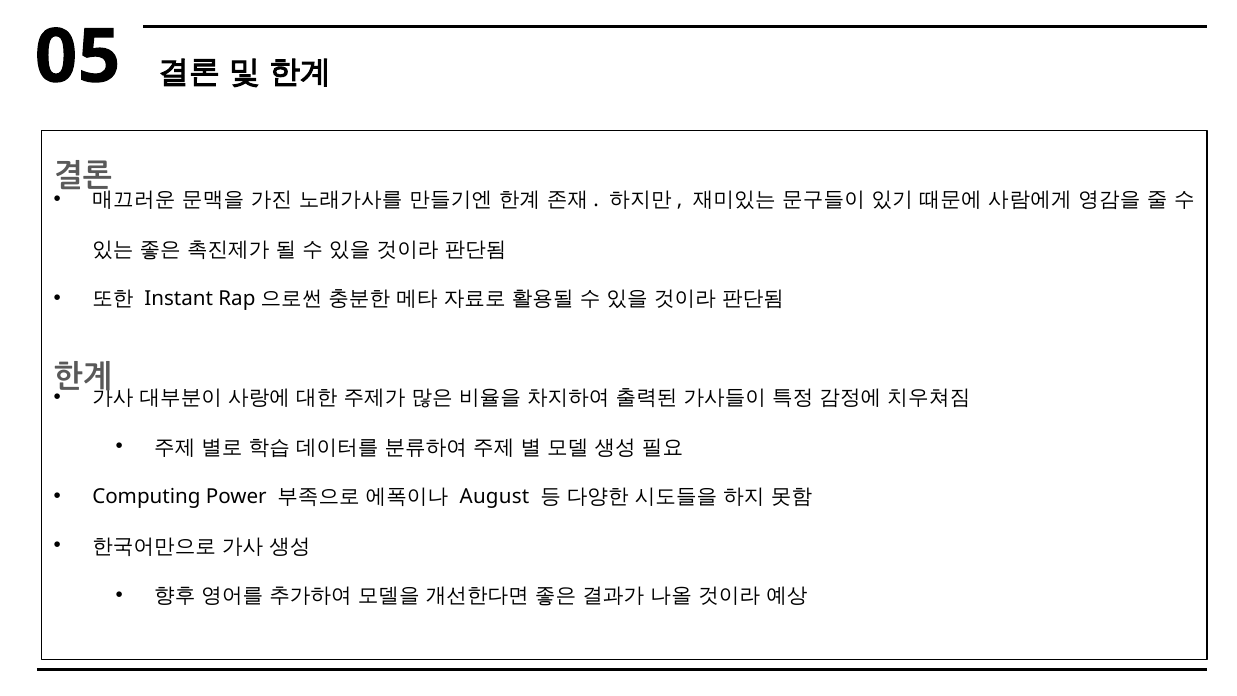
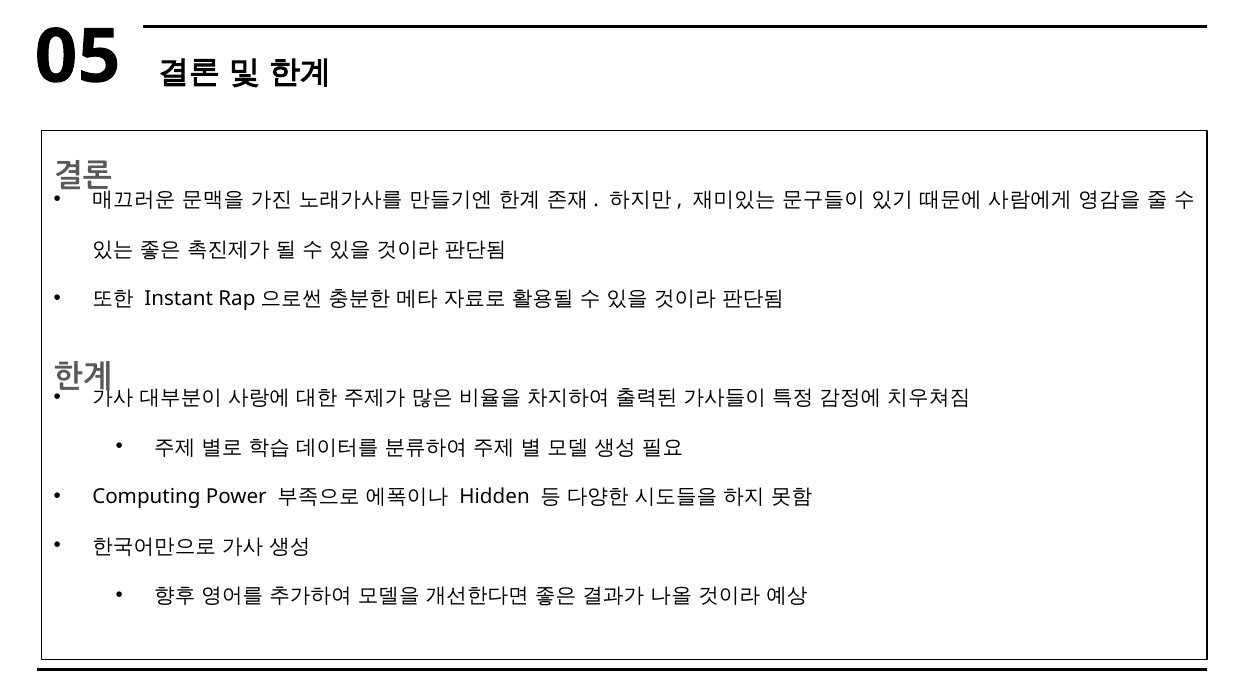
August: August -> Hidden (495, 497)
